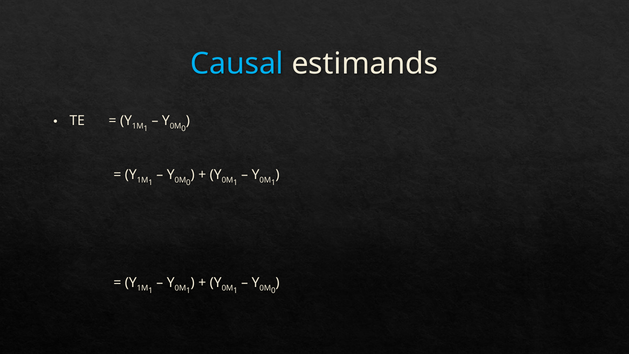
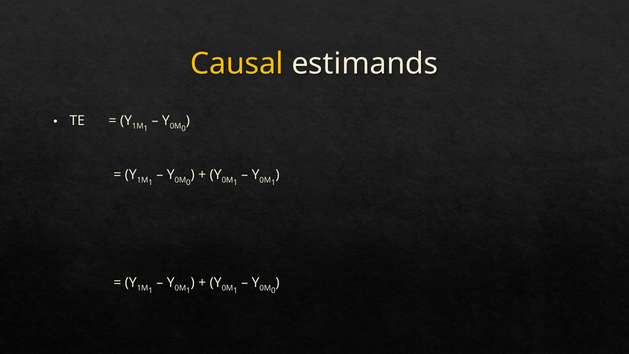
Causal colour: light blue -> yellow (237, 64)
